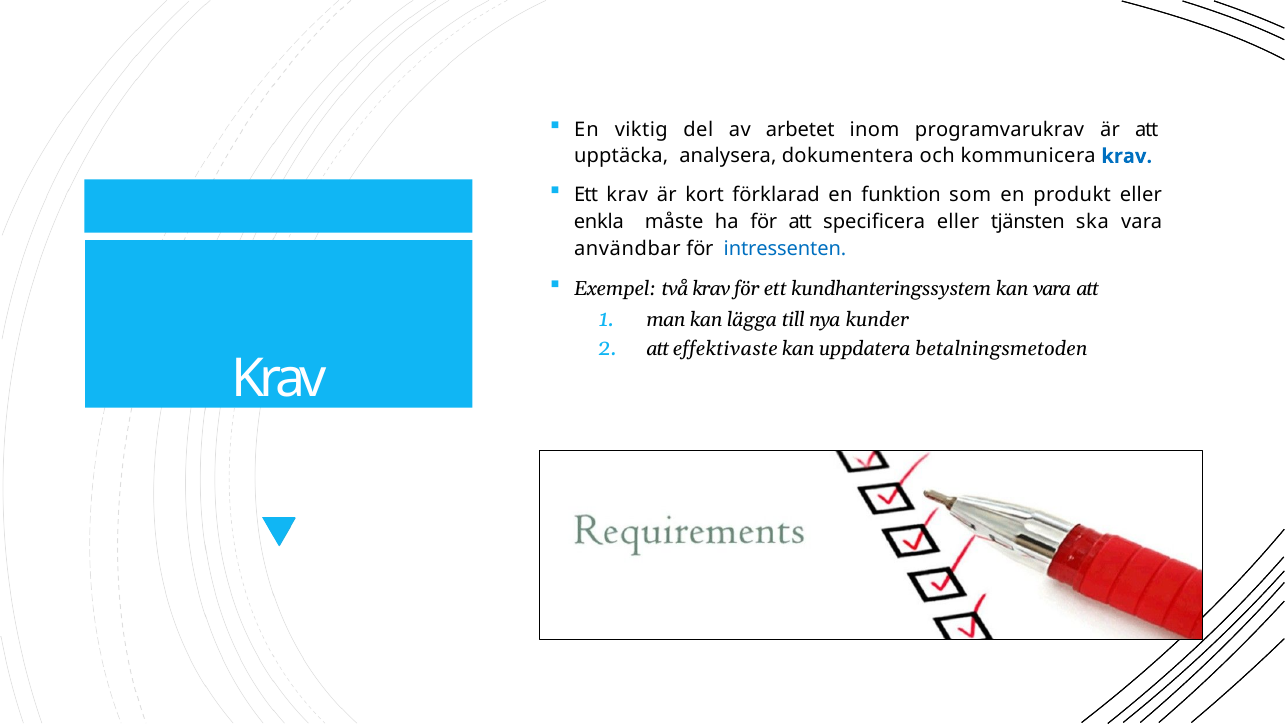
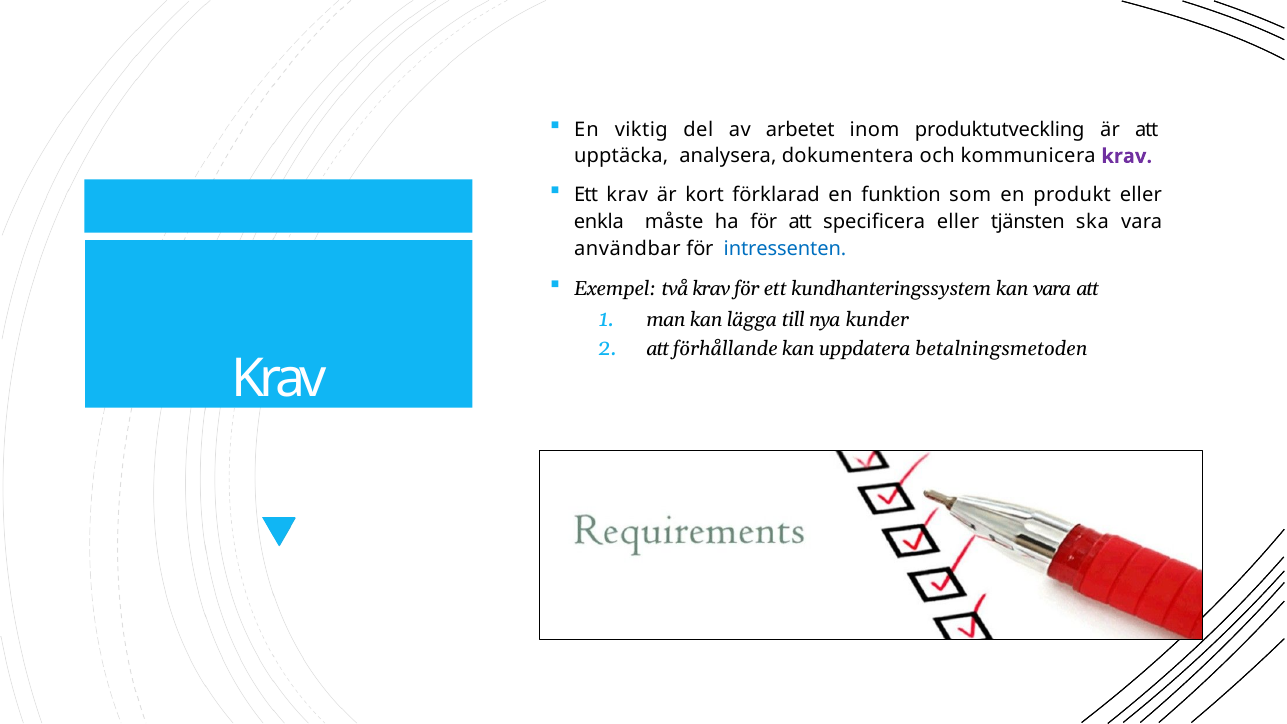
programvarukrav: programvarukrav -> produktutveckling (1000, 130)
krav colour: blue -> purple (1127, 156)
effektivaste: effektivaste -> förhållande (725, 349)
